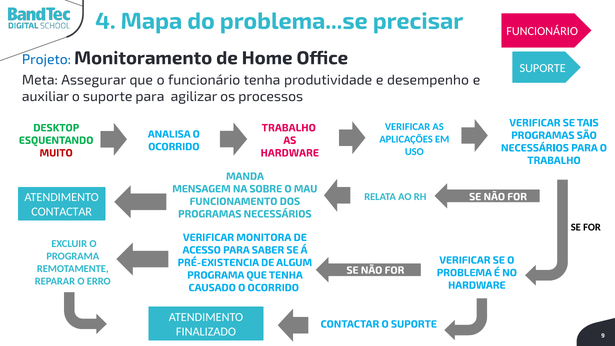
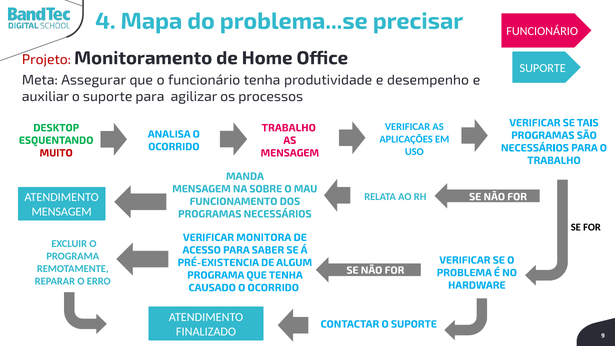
Projeto colour: blue -> red (46, 60)
HARDWARE: HARDWARE -> MENSAGEM (290, 153)
CONTACTAR: CONTACTAR -> MENSAGEM (62, 212)
